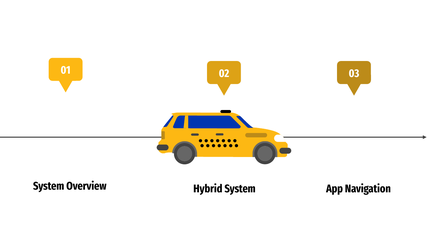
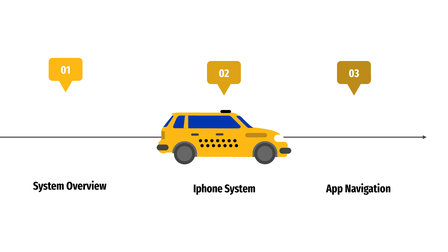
Hybrid: Hybrid -> Iphone (208, 189)
